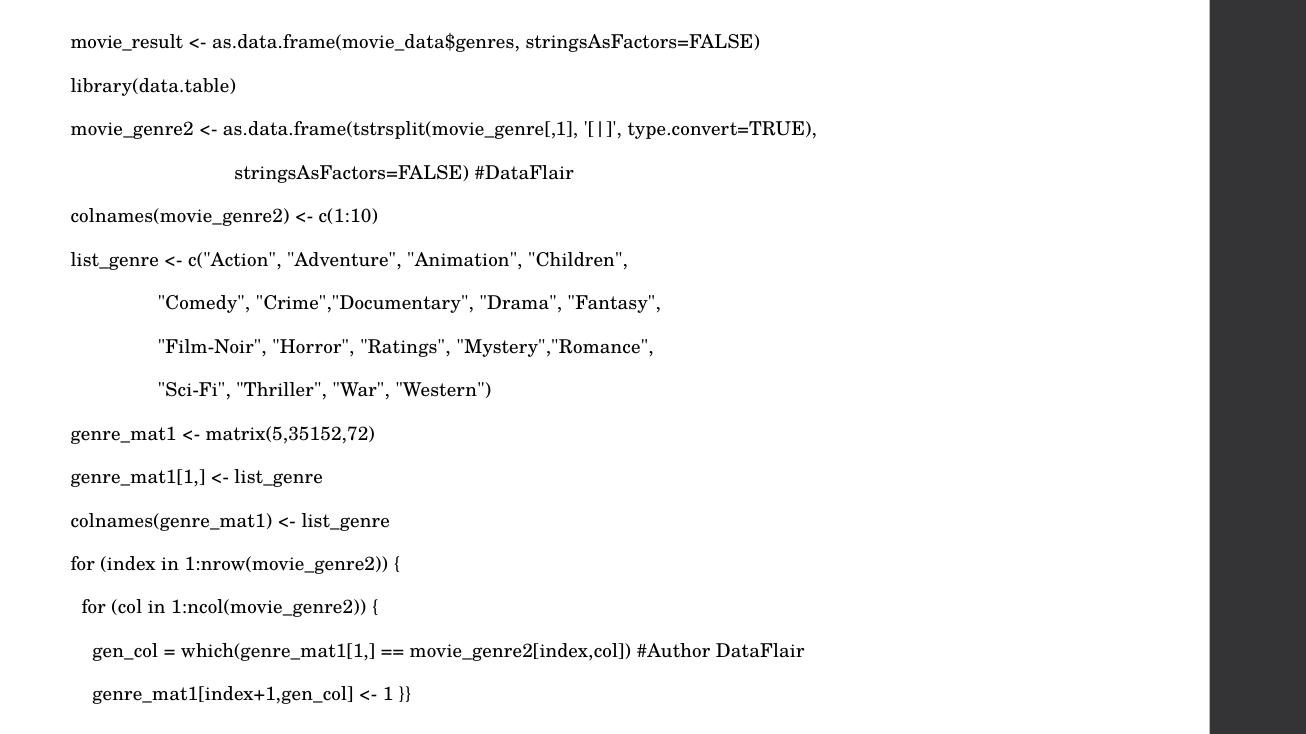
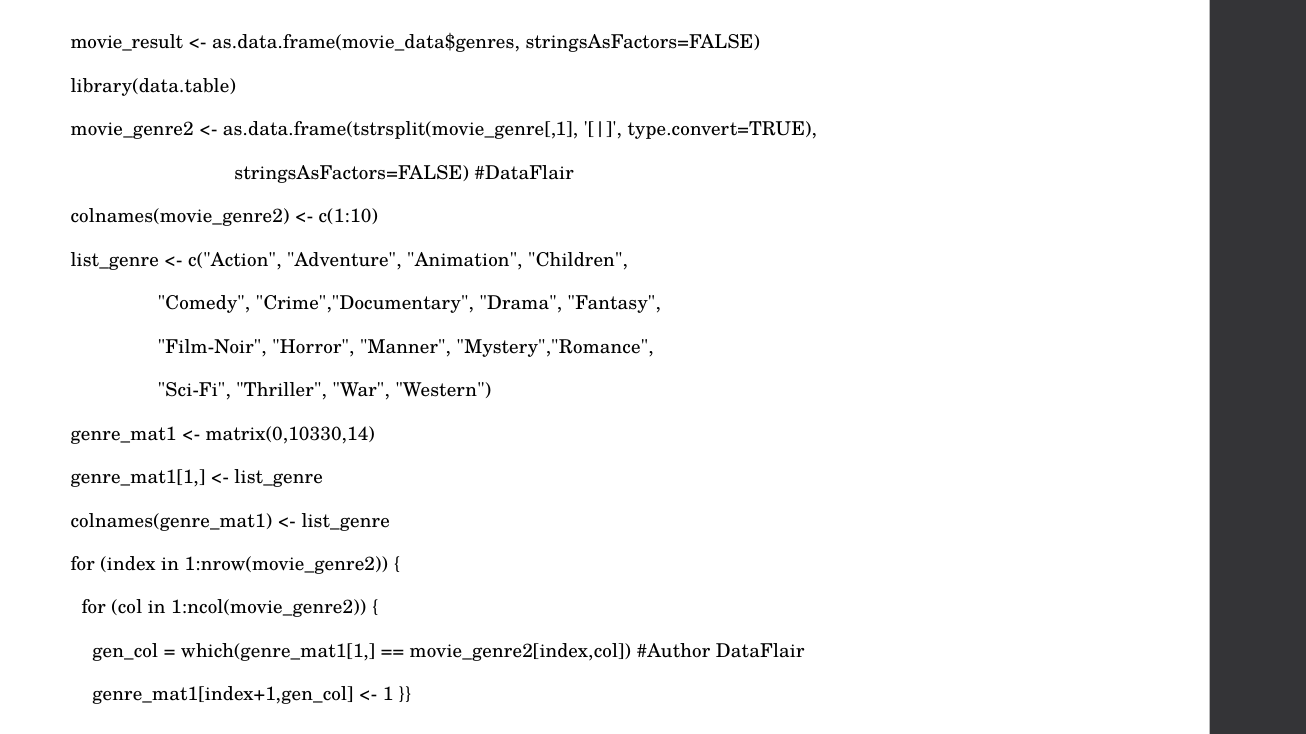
Ratings: Ratings -> Manner (406, 347)
matrix(5,35152,72: matrix(5,35152,72 -> matrix(0,10330,14 (290, 434)
